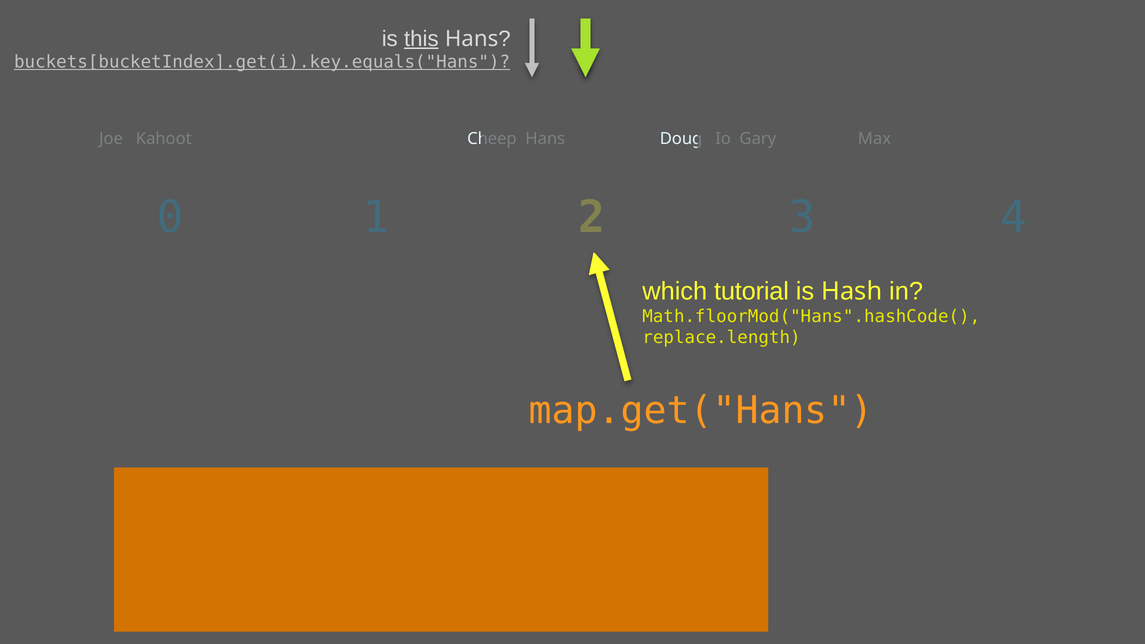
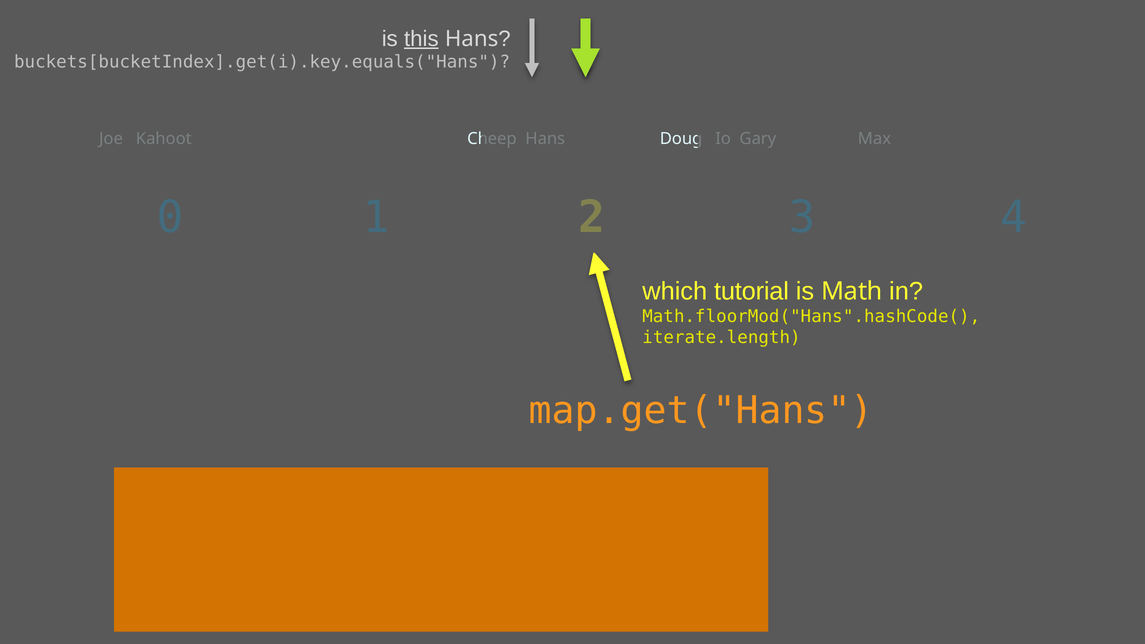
buckets[bucketIndex].get(i).key.equals("Hans underline: present -> none (262, 62)
Hash: Hash -> Math (852, 291)
replace.length: replace.length -> iterate.length (722, 337)
